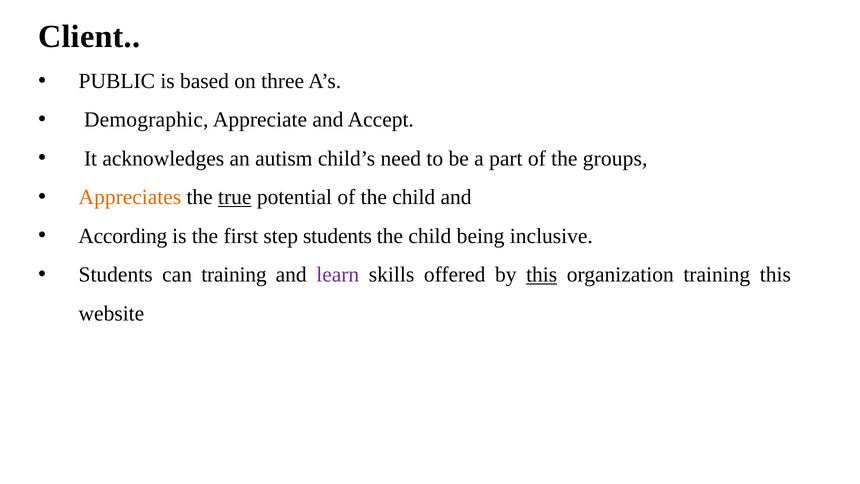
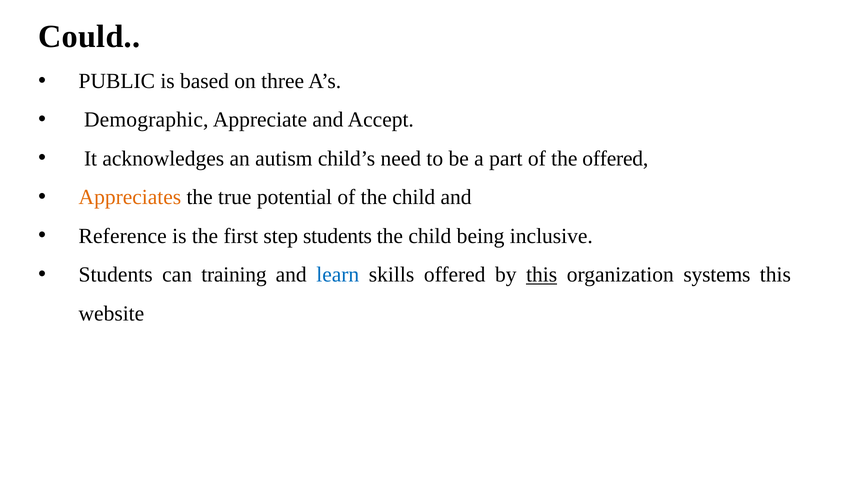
Client: Client -> Could (89, 37)
the groups: groups -> offered (615, 158)
true underline: present -> none (235, 197)
According: According -> Reference (123, 236)
learn colour: purple -> blue (338, 275)
organization training: training -> systems (717, 275)
